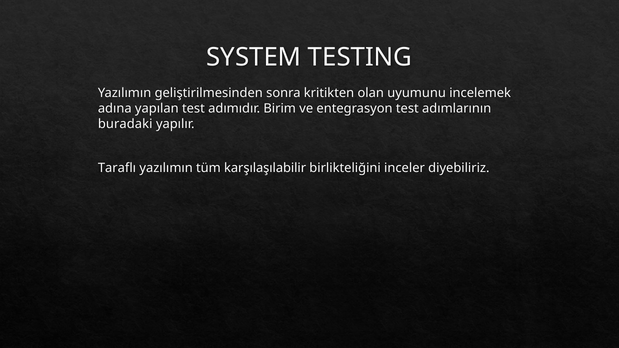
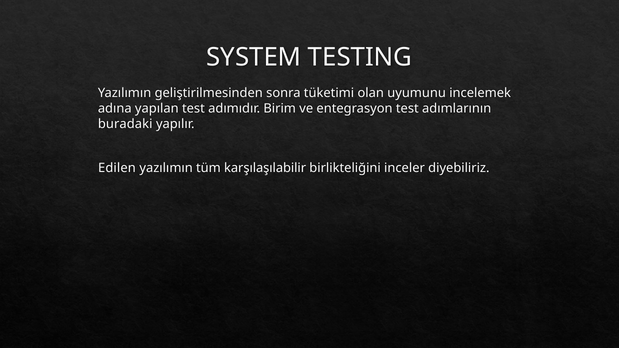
kritikten: kritikten -> tüketimi (329, 93)
Taraflı: Taraflı -> Edilen (117, 168)
